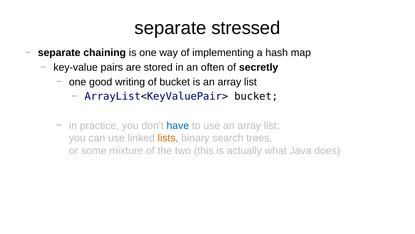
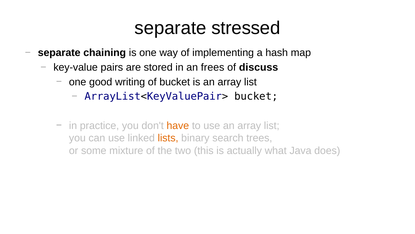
often: often -> frees (213, 67)
secretly: secretly -> discuss (259, 67)
have colour: blue -> orange (178, 125)
